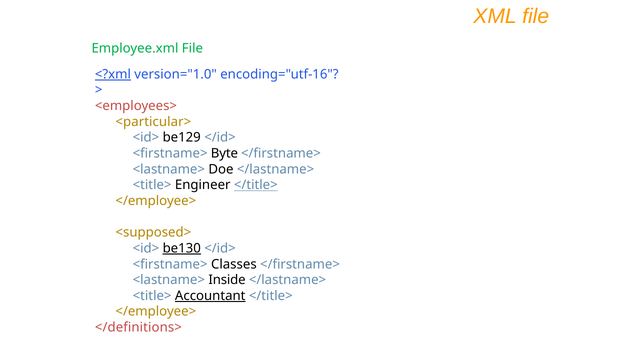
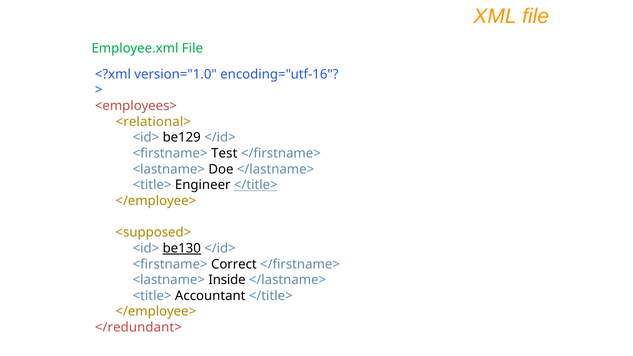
<?xml underline: present -> none (113, 74)
<particular>: <particular> -> <relational> (153, 122)
Byte: Byte -> Test (224, 153)
Classes: Classes -> Correct (234, 264)
Accountant underline: present -> none (210, 296)
</definitions>: </definitions> -> </redundant> (138, 328)
